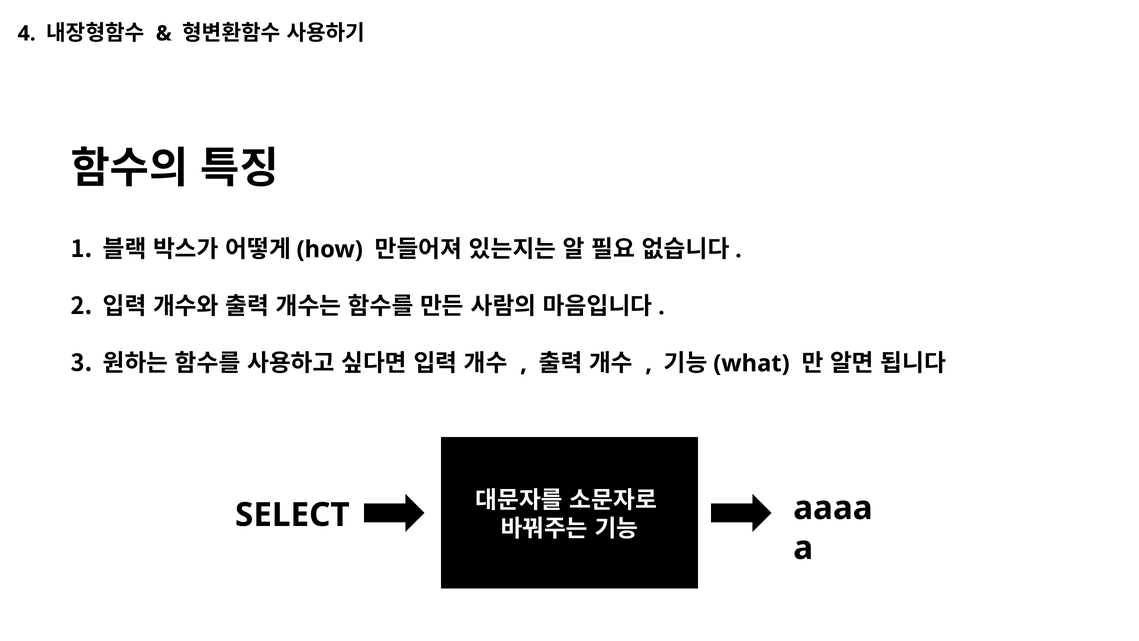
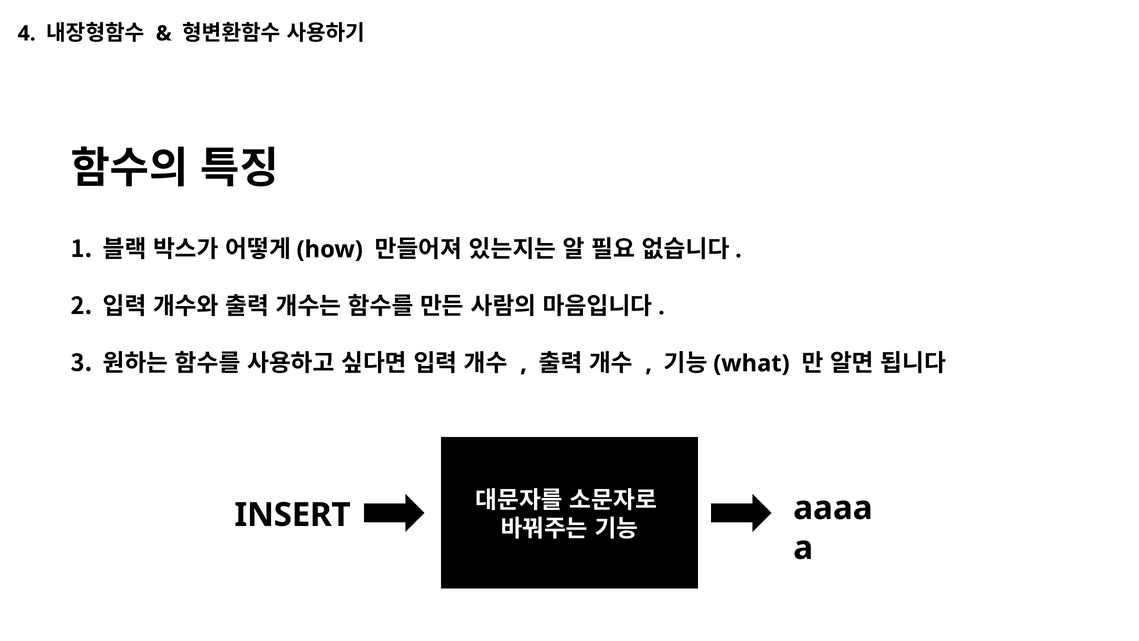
SELECT: SELECT -> INSERT (292, 515)
